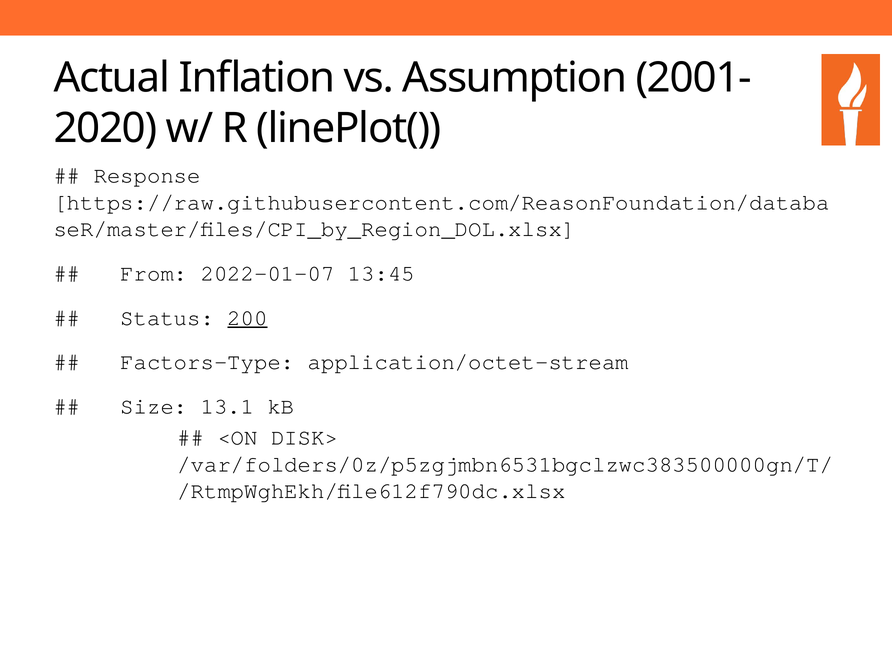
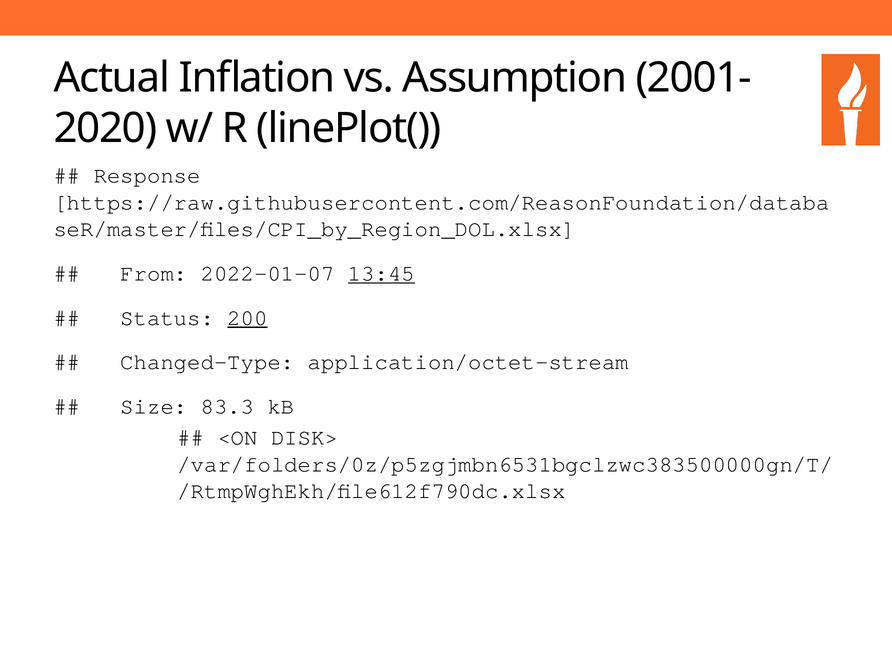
13:45 underline: none -> present (381, 273)
Factors-Type: Factors-Type -> Changed-Type (207, 362)
13.1: 13.1 -> 83.3 (227, 406)
